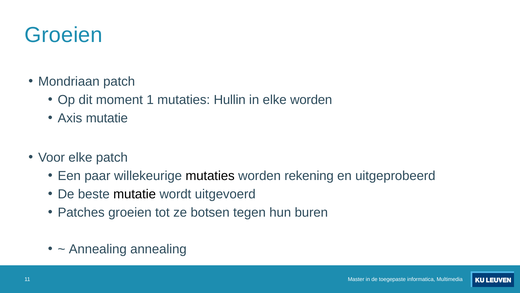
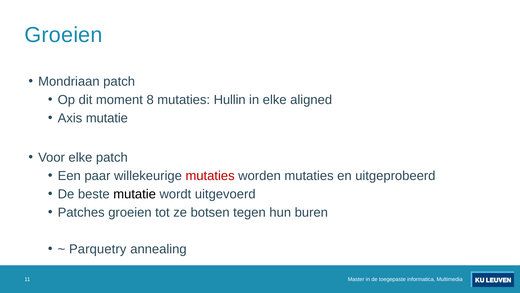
1: 1 -> 8 (150, 100)
elke worden: worden -> aligned (311, 100)
mutaties colour: black -> red (210, 176)
worden rekening: rekening -> mutaties (309, 176)
Annealing: Annealing -> Parquetry (98, 249)
